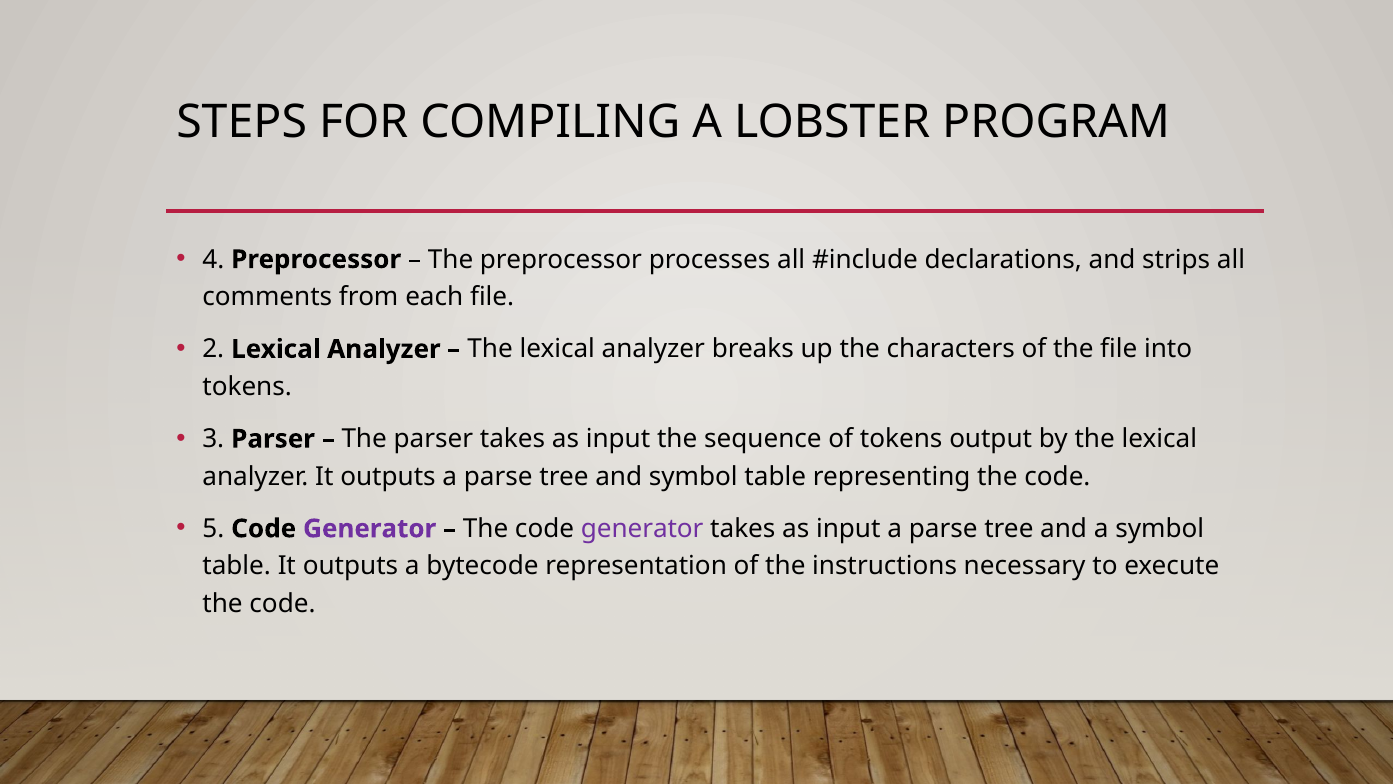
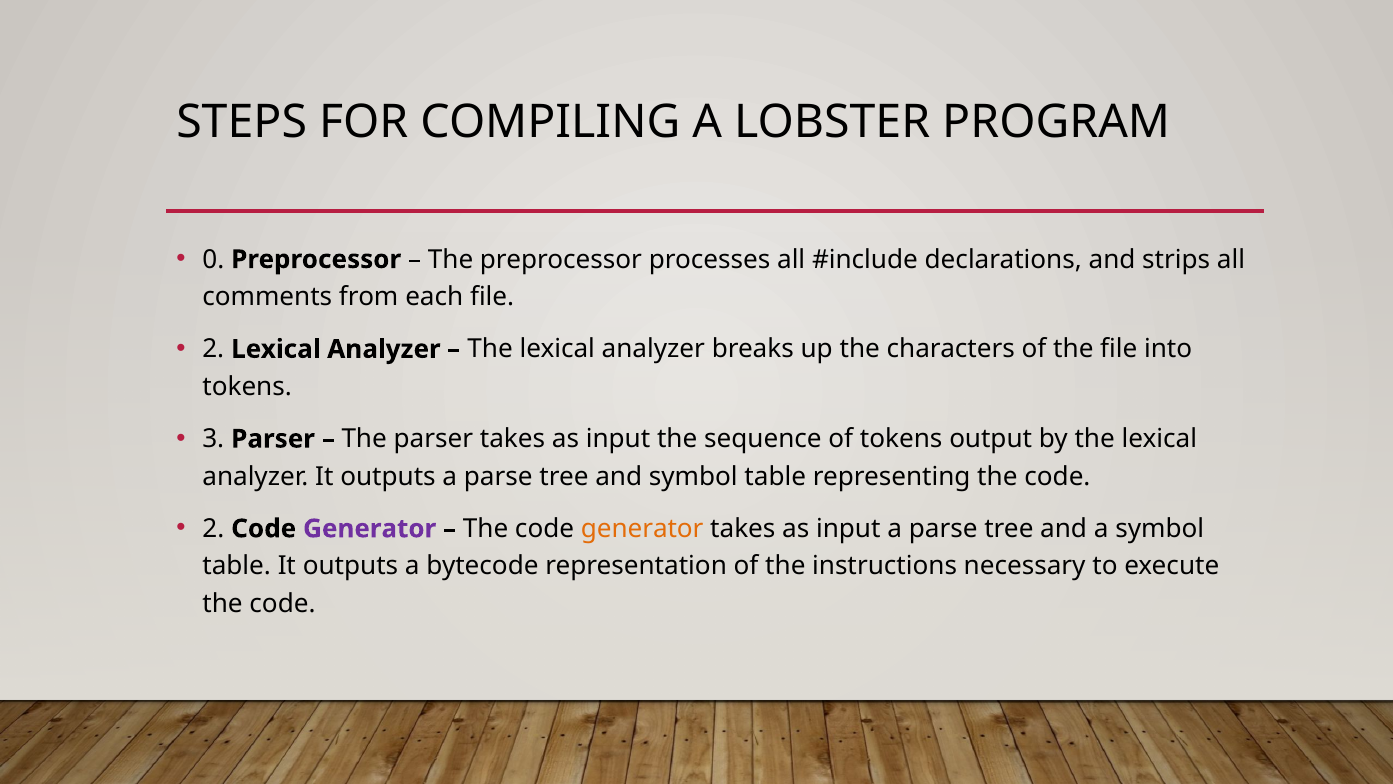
4: 4 -> 0 (213, 259)
5: 5 -> 2 (213, 528)
generator colour: purple -> orange (642, 528)
